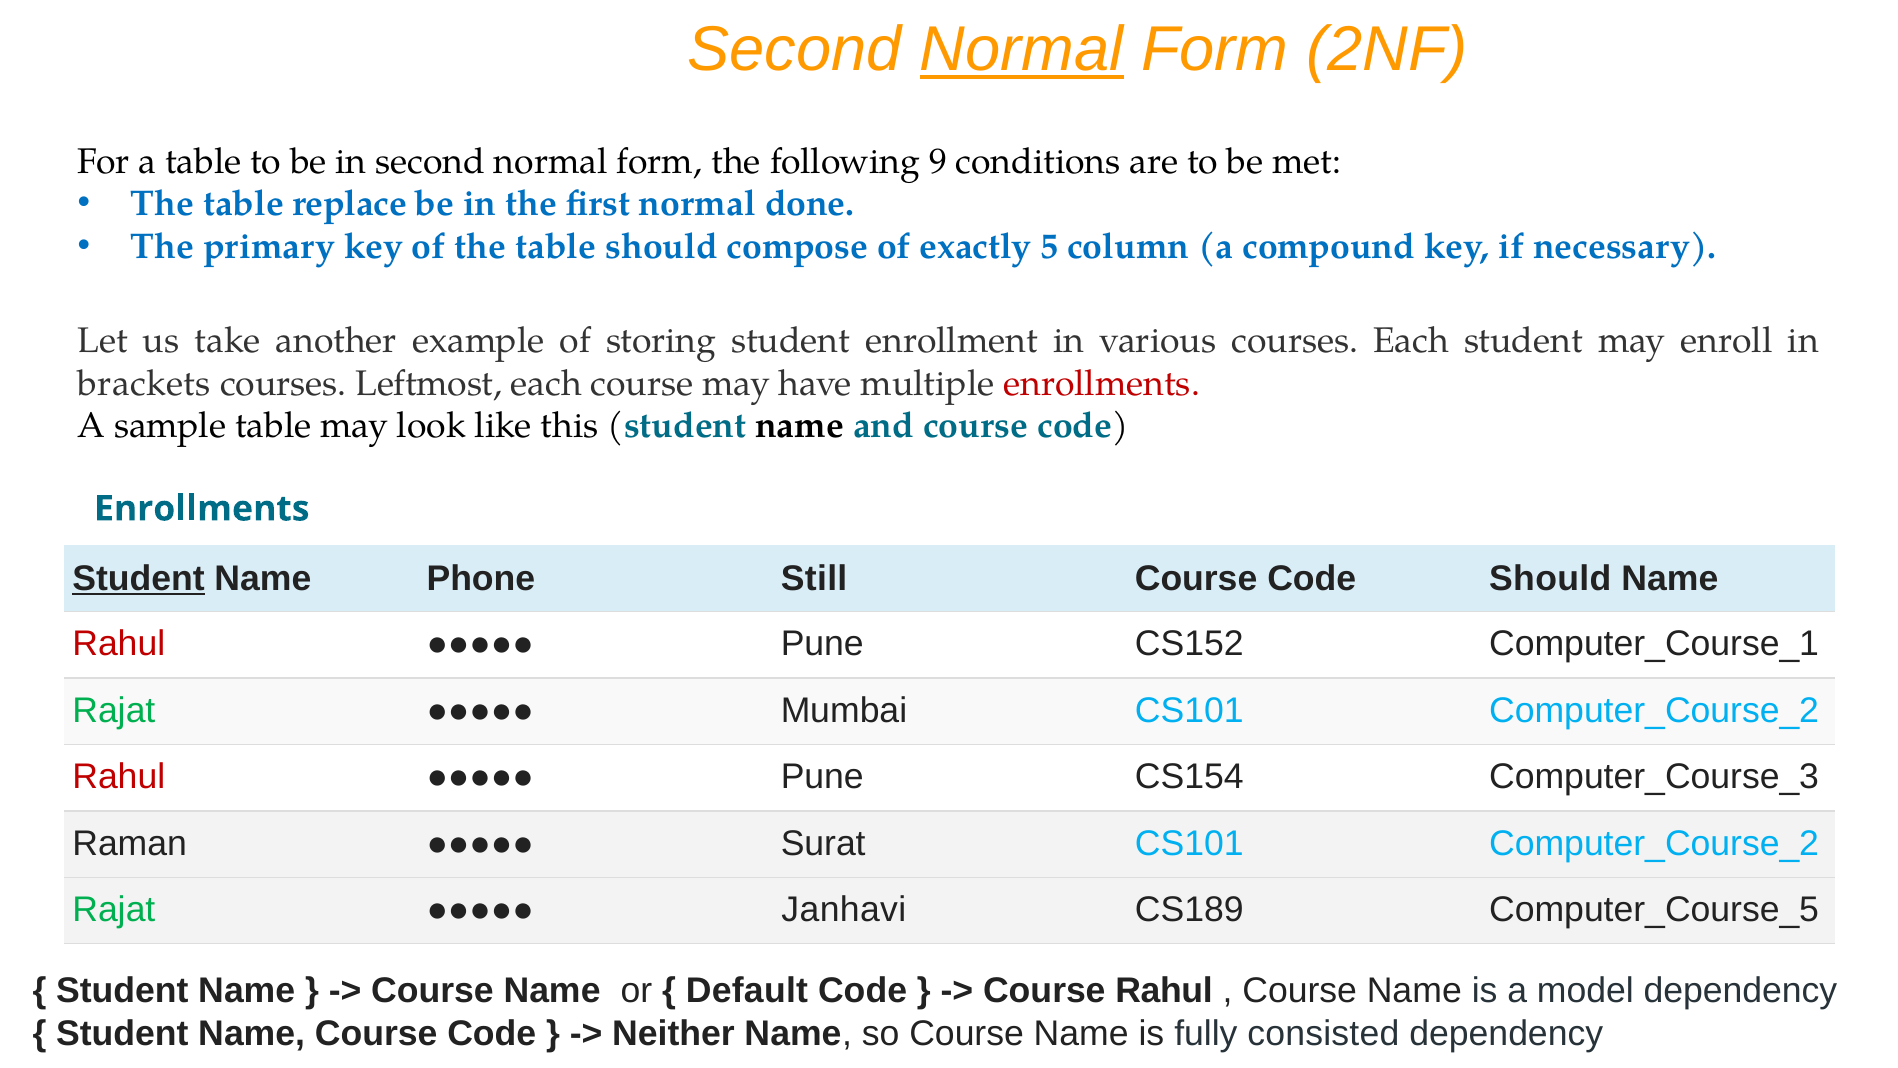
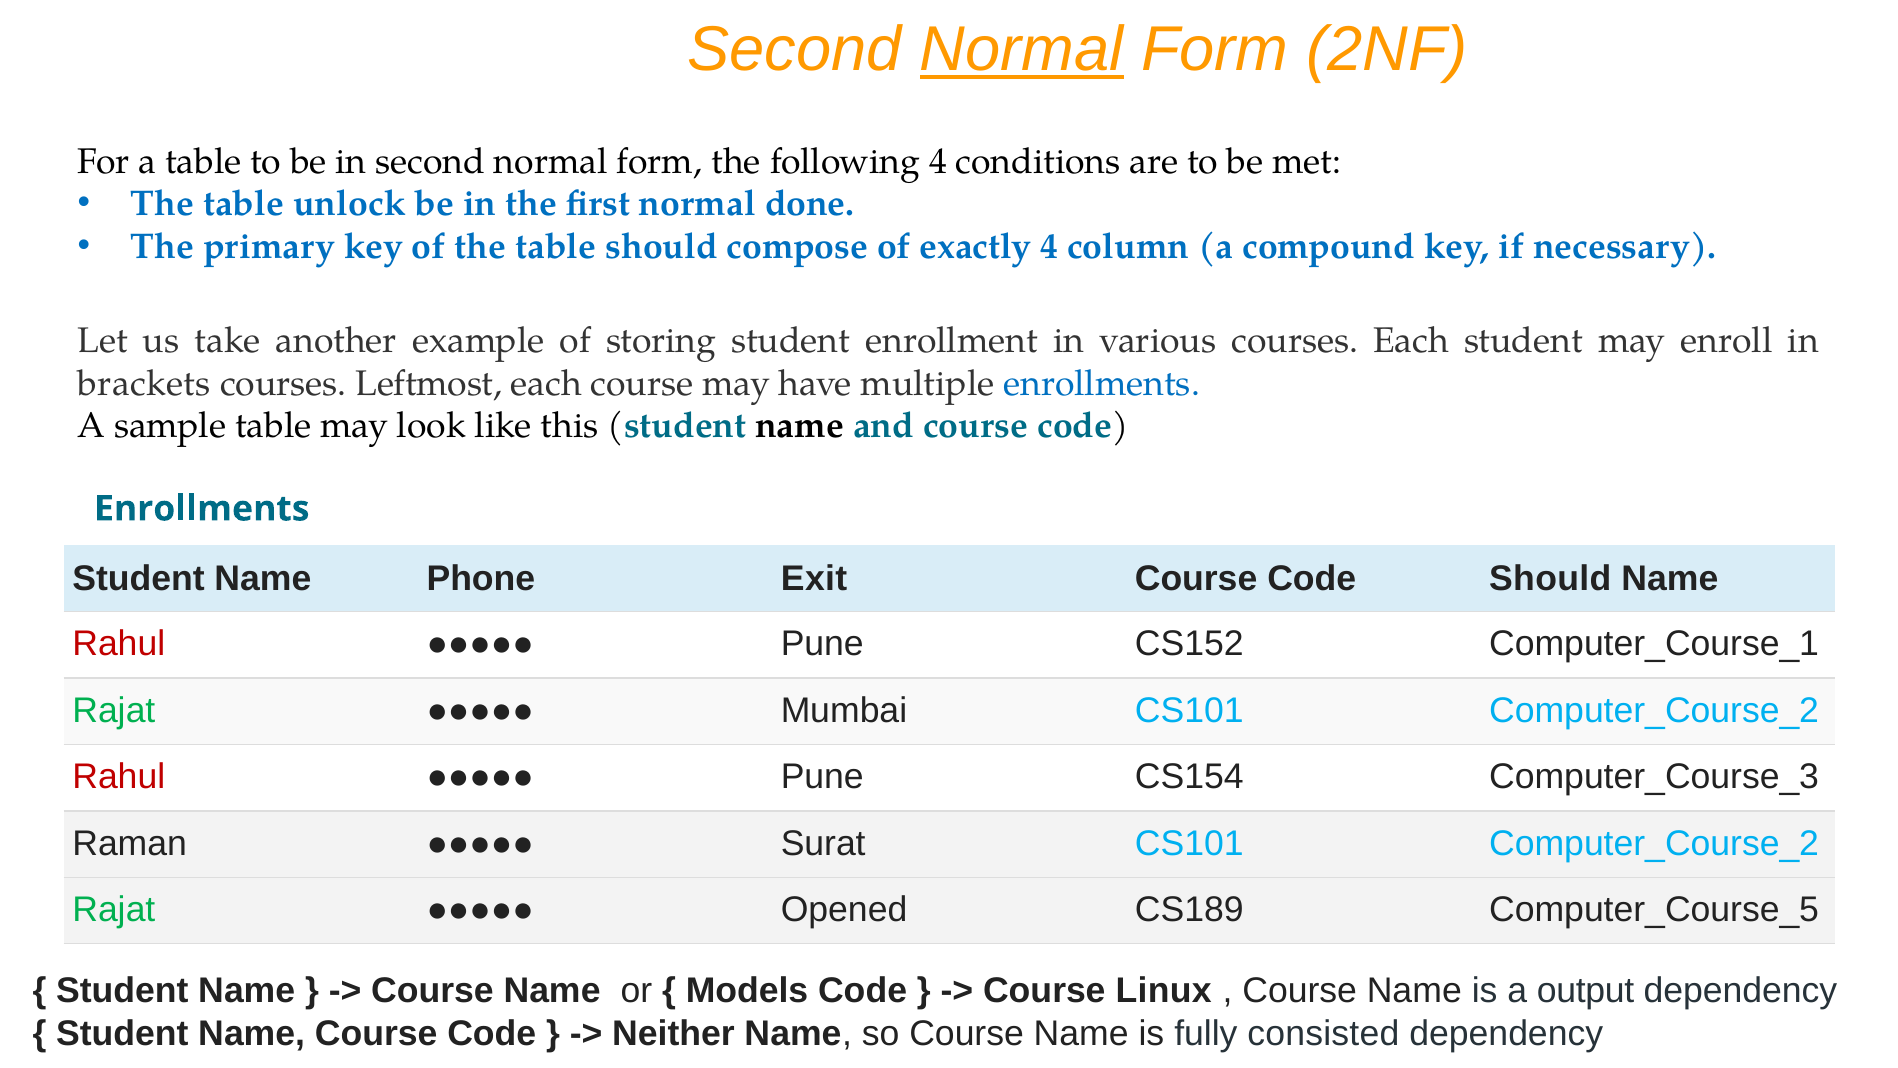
following 9: 9 -> 4 (938, 161)
replace: replace -> unlock (349, 204)
exactly 5: 5 -> 4 (1049, 247)
enrollments colour: red -> blue (1102, 383)
Student underline: present -> none (139, 579)
Still: Still -> Exit (814, 579)
Janhavi: Janhavi -> Opened (844, 909)
Default: Default -> Models (747, 991)
Course Rahul: Rahul -> Linux (1164, 991)
model: model -> output (1586, 991)
